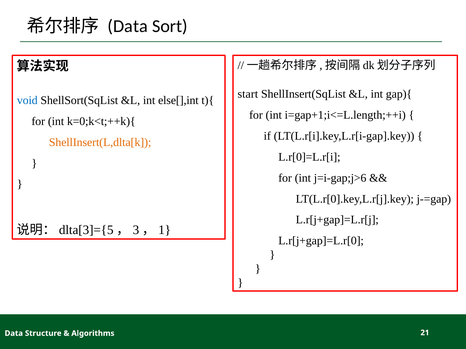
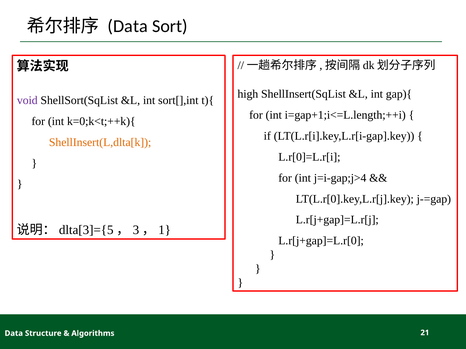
start: start -> high (248, 94)
void colour: blue -> purple (27, 101)
else[],int: else[],int -> sort[],int (178, 101)
j=i-gap;j>6: j=i-gap;j>6 -> j=i-gap;j>4 (340, 178)
